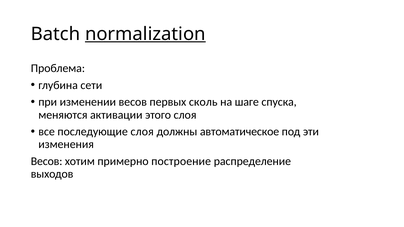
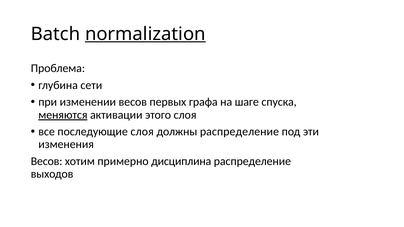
сколь: сколь -> графа (203, 102)
меняются underline: none -> present (63, 115)
должны автоматическое: автоматическое -> распределение (239, 132)
построение: построение -> дисциплина (181, 162)
